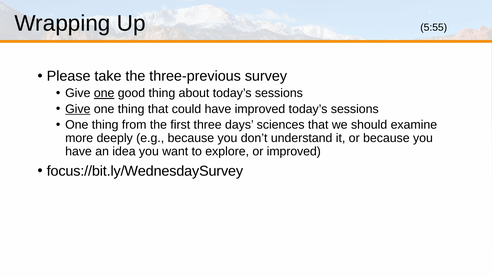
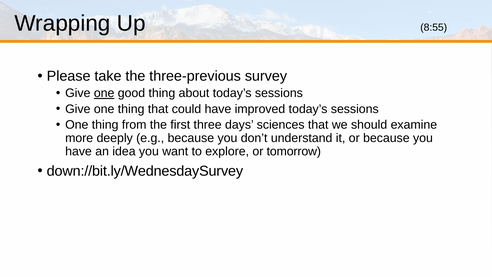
5:55: 5:55 -> 8:55 (434, 27)
Give underline: present -> none (78, 109)
or improved: improved -> tomorrow (294, 151)
focus://bit.ly/WednesdaySurvey: focus://bit.ly/WednesdaySurvey -> down://bit.ly/WednesdaySurvey (145, 171)
